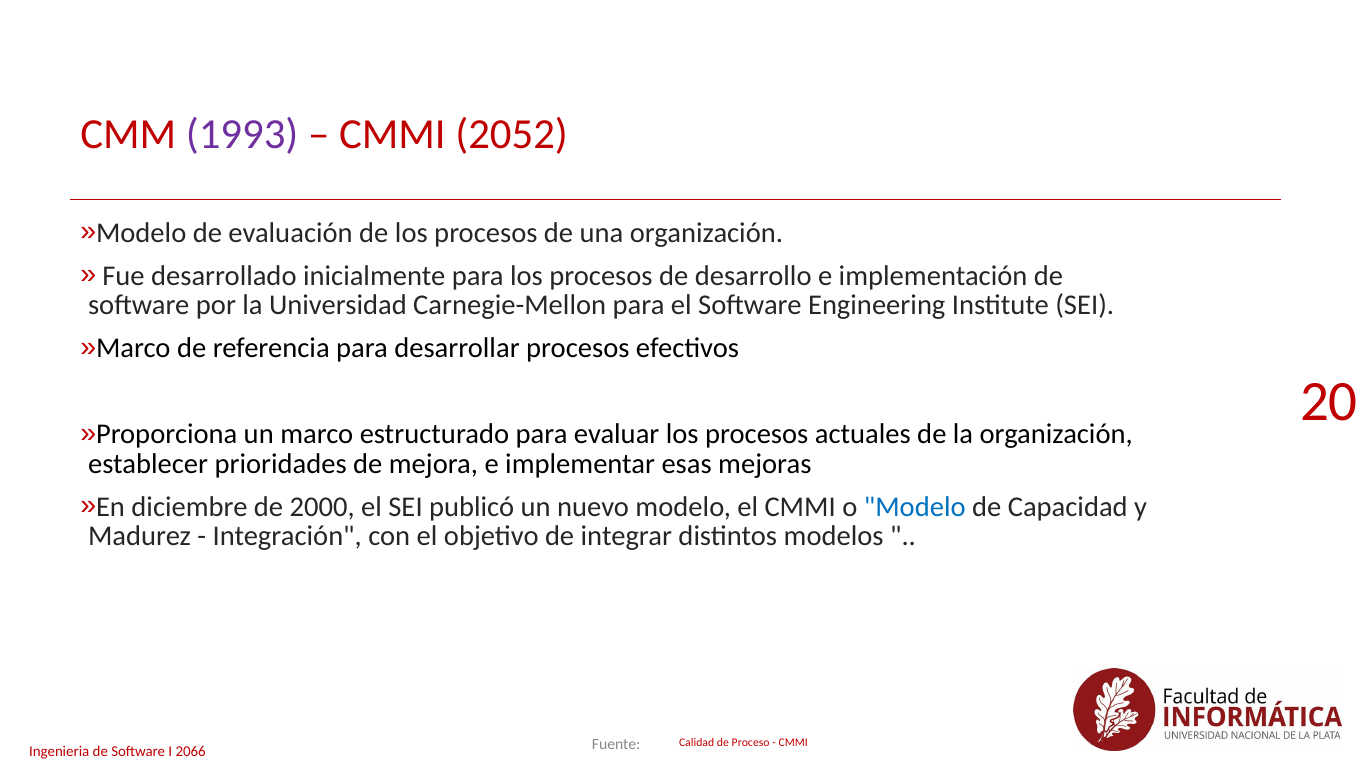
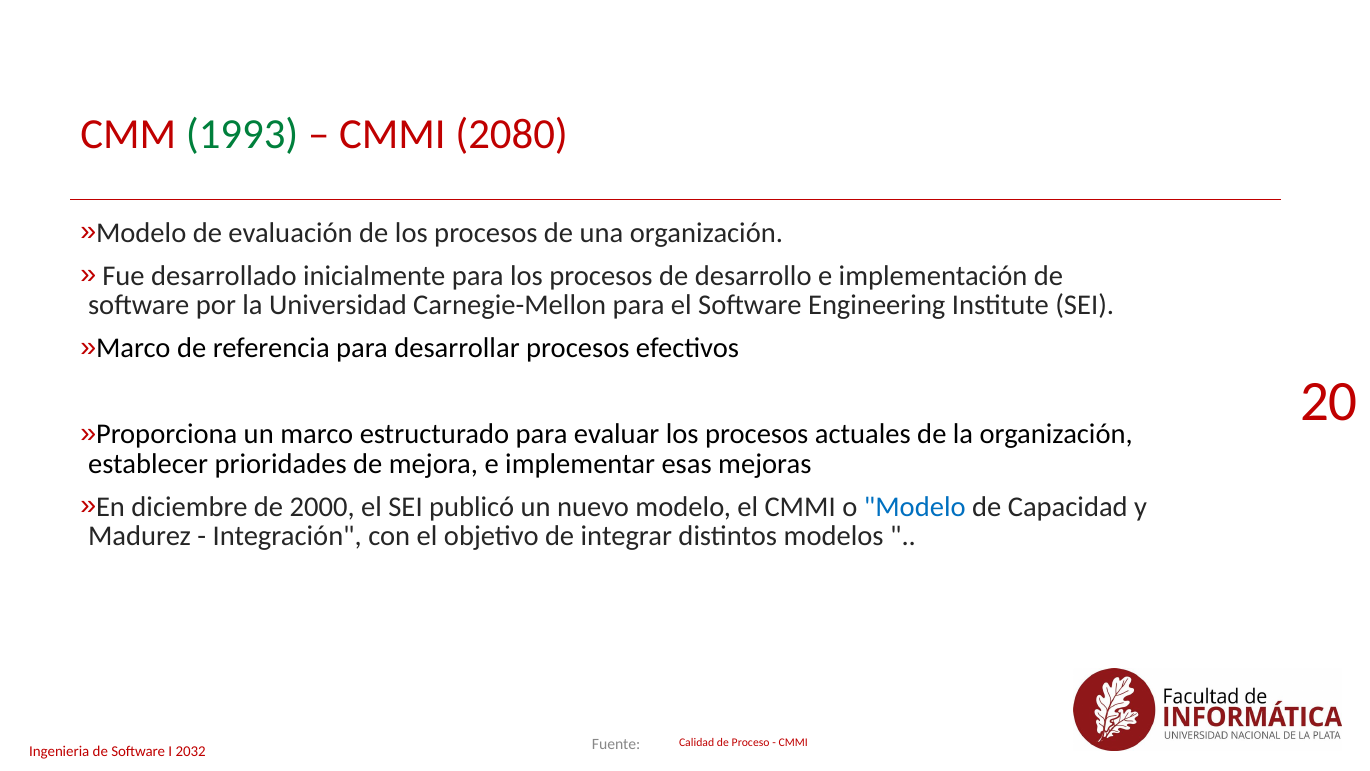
1993 colour: purple -> green (242, 135)
2052: 2052 -> 2080 (512, 135)
2066: 2066 -> 2032 (191, 752)
